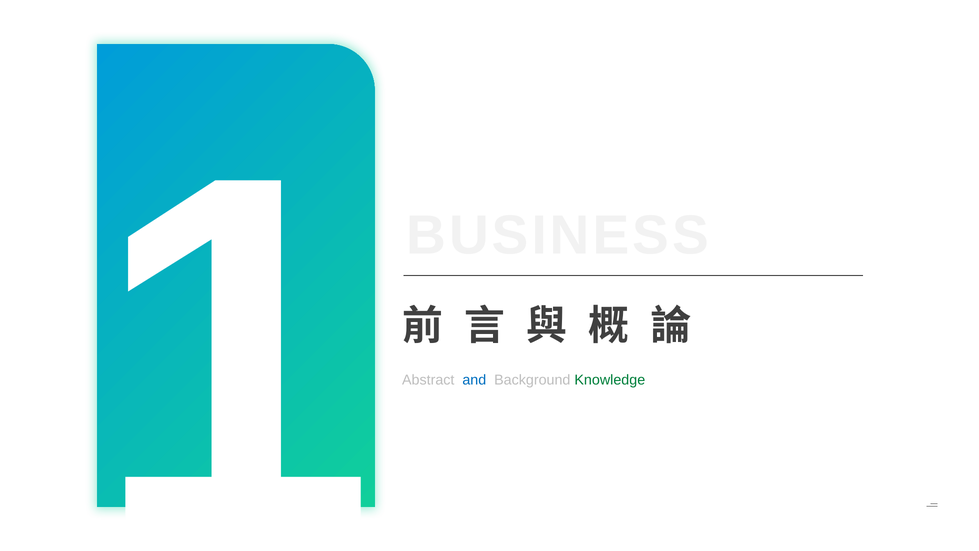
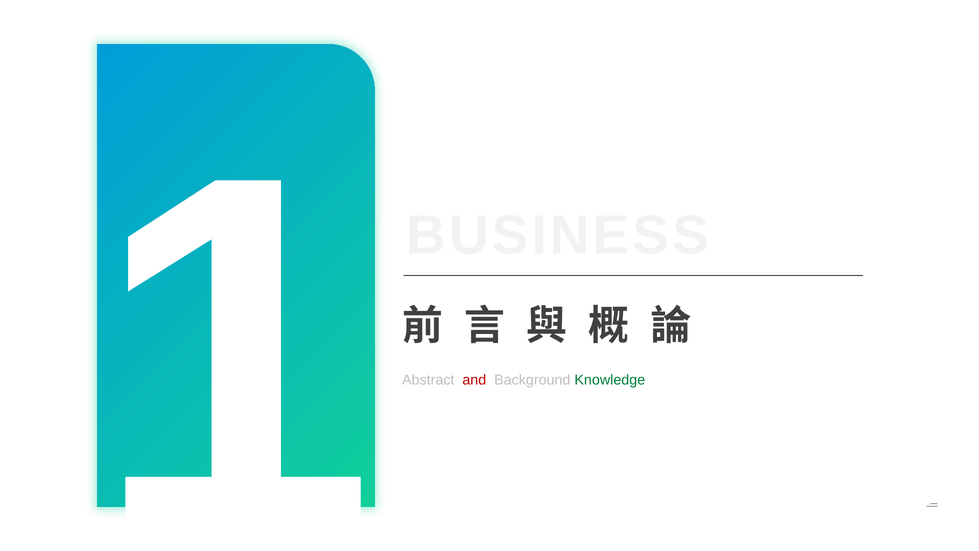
and colour: blue -> red (474, 380)
